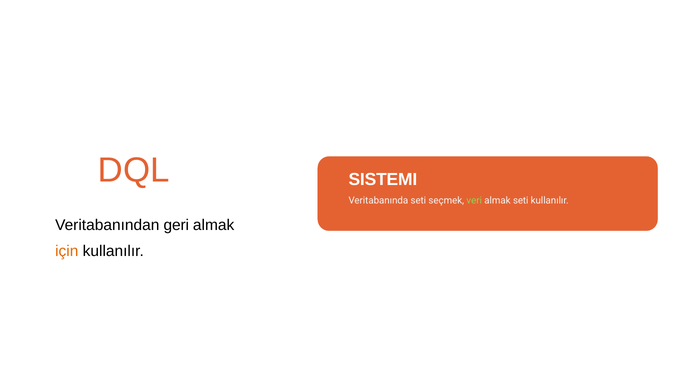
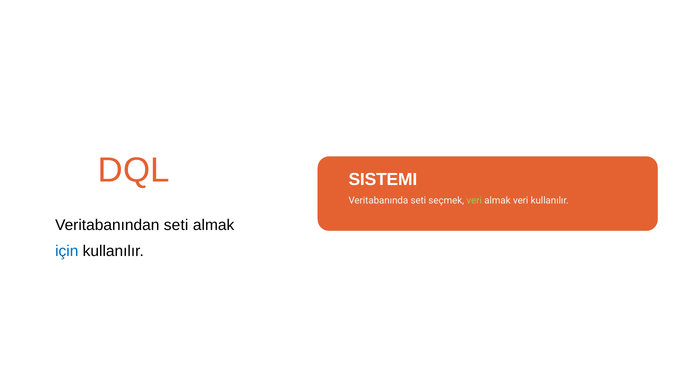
almak seti: seti -> veri (521, 201)
Veritabanından geri: geri -> seti (176, 225)
için colour: orange -> blue (67, 251)
